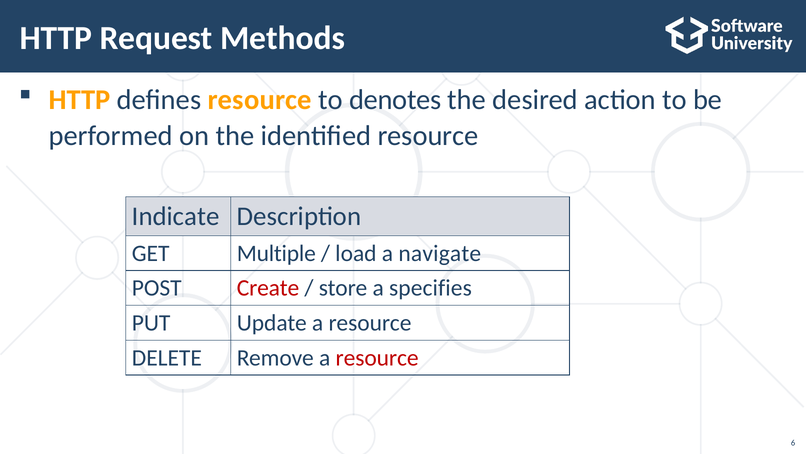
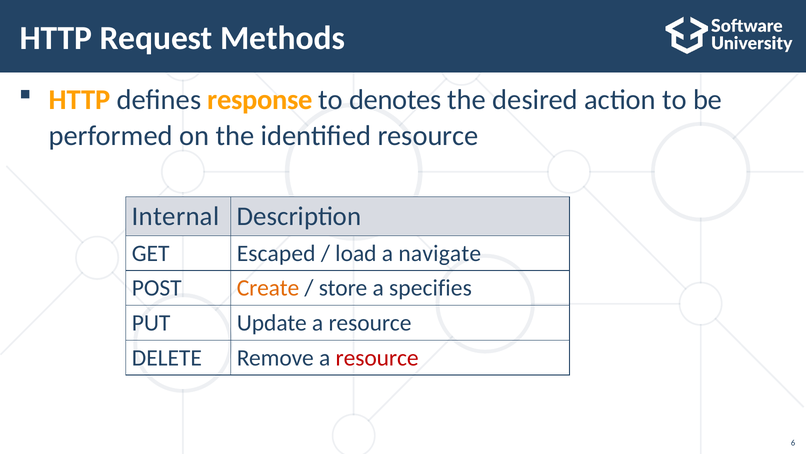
defines resource: resource -> response (260, 100)
Indicate: Indicate -> Internal (176, 216)
Multiple: Multiple -> Escaped (276, 253)
Create colour: red -> orange (268, 288)
